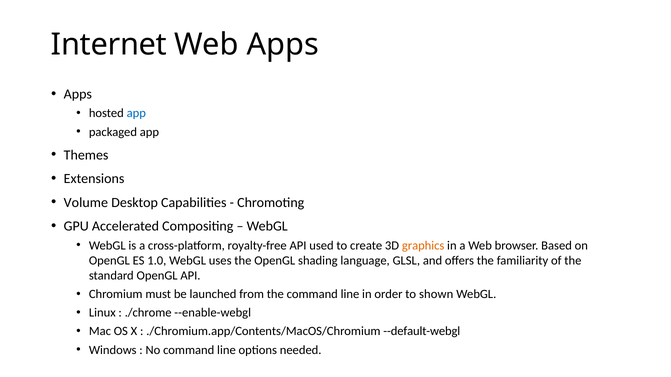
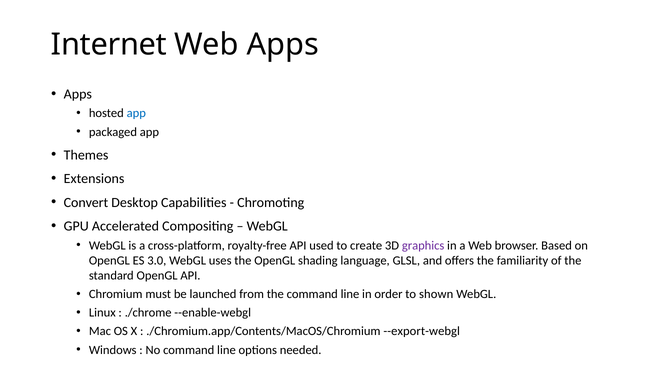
Volume: Volume -> Convert (86, 203)
graphics colour: orange -> purple (423, 246)
1.0: 1.0 -> 3.0 (157, 261)
--default-webgl: --default-webgl -> --export-webgl (422, 332)
